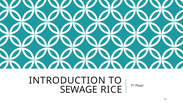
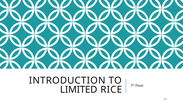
SEWAGE: SEWAGE -> LIMITED (79, 90)
